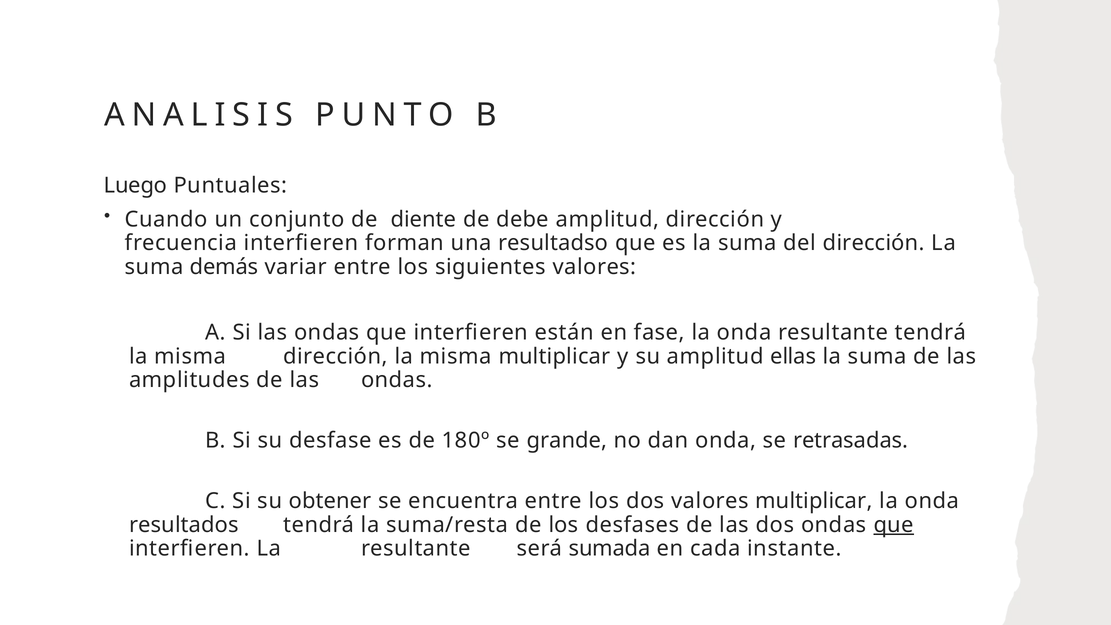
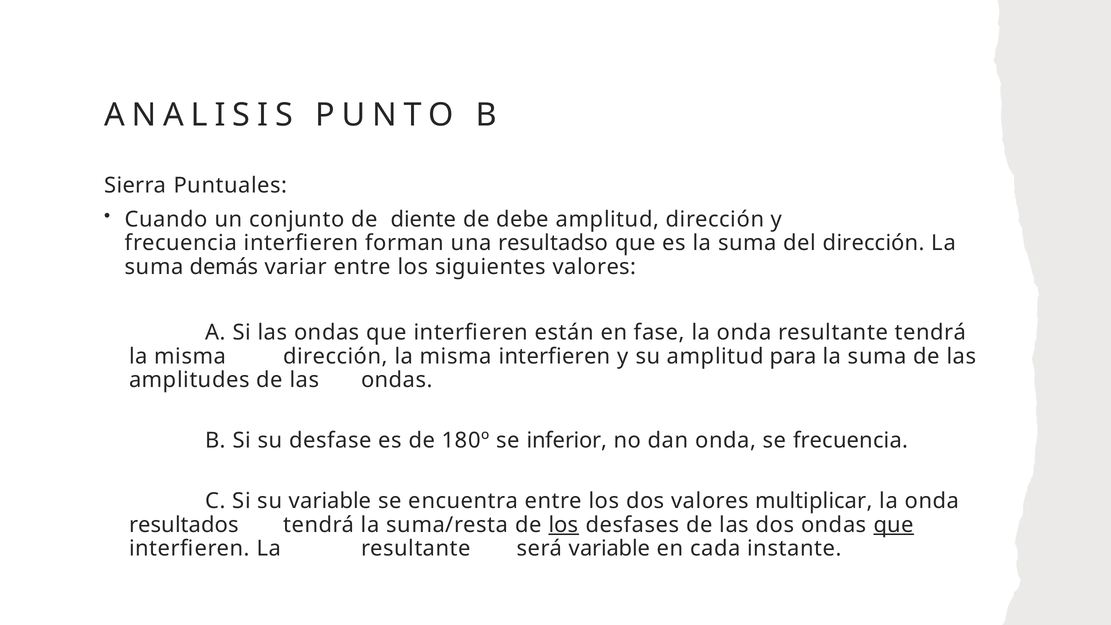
Luego: Luego -> Sierra (135, 185)
misma multiplicar: multiplicar -> interfieren (554, 356)
ellas: ellas -> para (793, 356)
grande: grande -> inferior (567, 441)
se retrasadas: retrasadas -> frecuencia (850, 441)
su obtener: obtener -> variable (330, 501)
los underline: none -> present (564, 525)
será sumada: sumada -> variable (610, 549)
